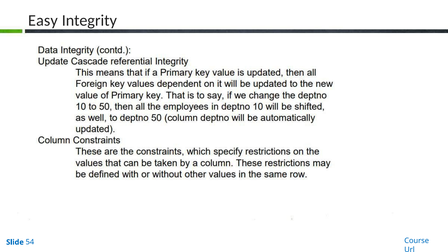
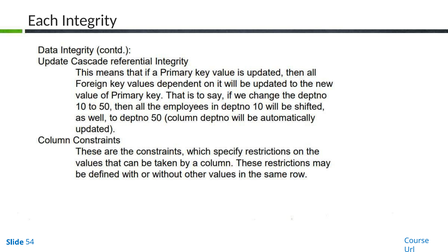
Easy: Easy -> Each (43, 21)
